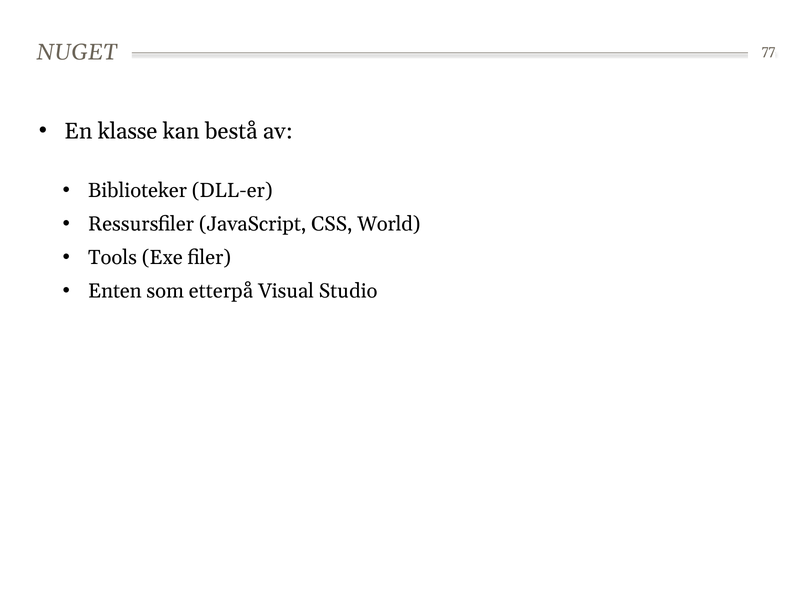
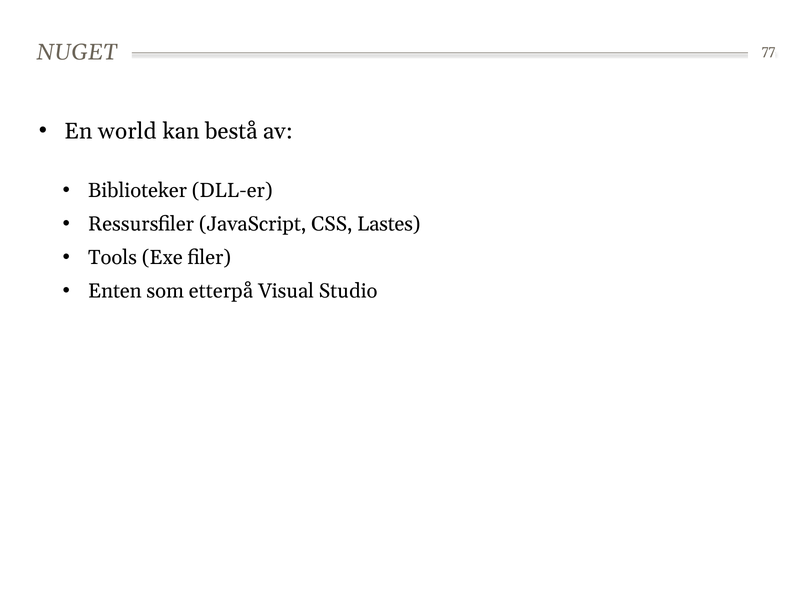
klasse: klasse -> world (127, 131)
World: World -> Lastes (389, 224)
